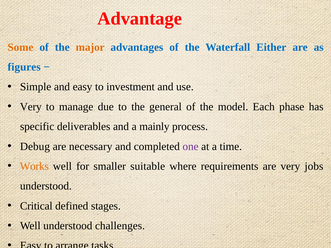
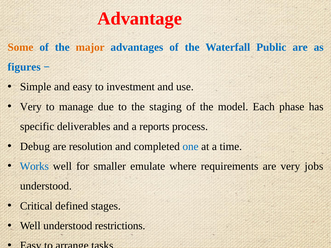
Either: Either -> Public (271, 47)
general: general -> staging (165, 107)
mainly: mainly -> reports (154, 127)
necessary: necessary -> resolution (91, 147)
one colour: purple -> blue (191, 147)
Works colour: orange -> blue (34, 166)
suitable: suitable -> emulate (148, 166)
challenges: challenges -> restrictions (120, 226)
